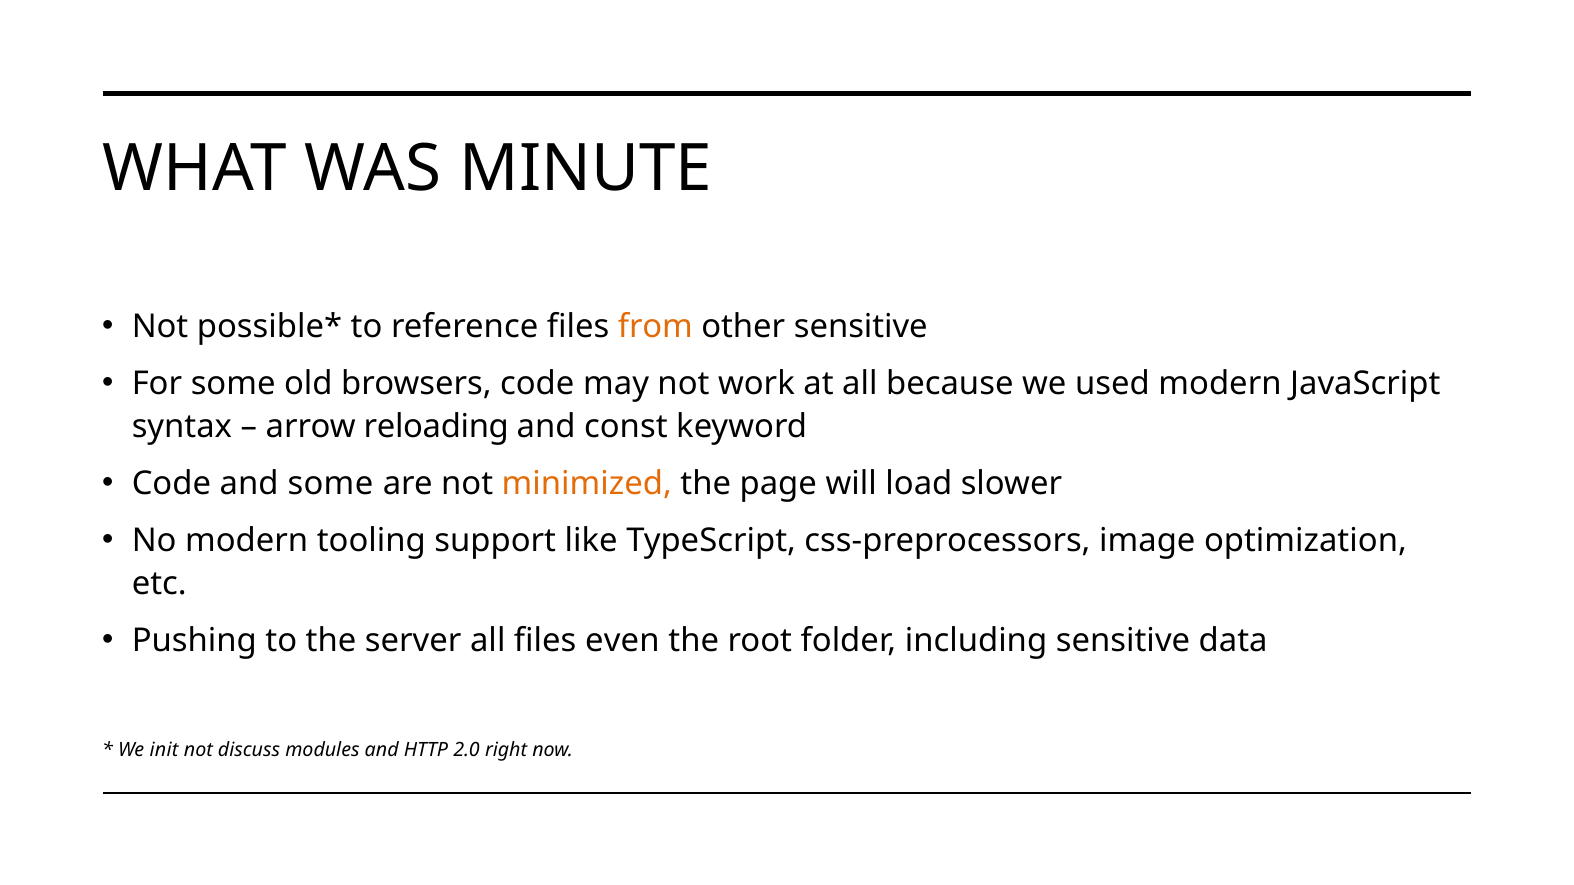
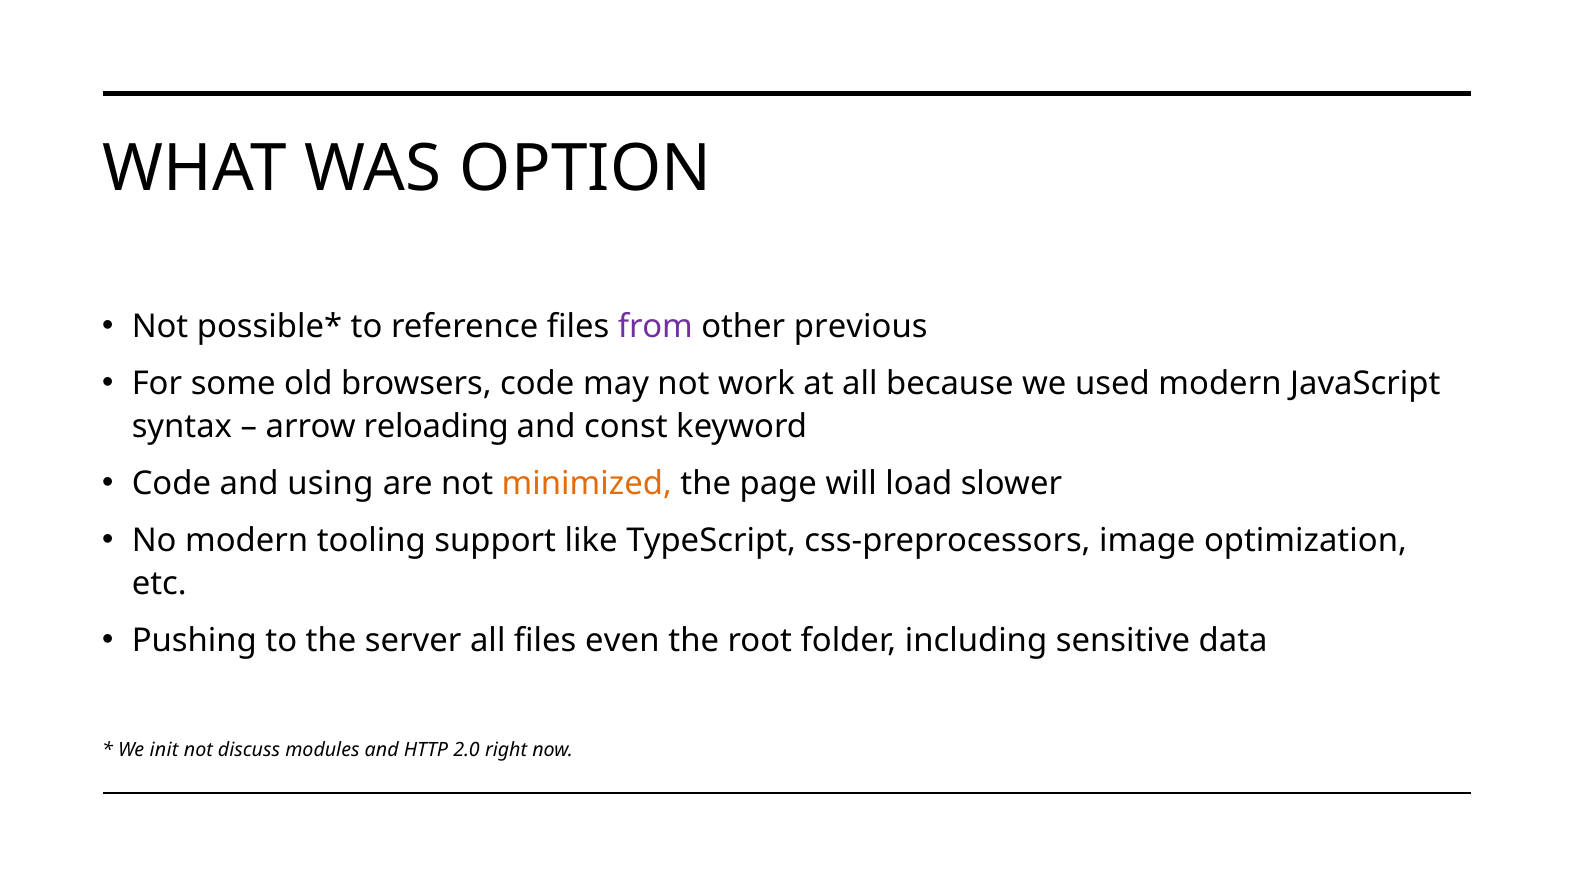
MINUTE: MINUTE -> OPTION (586, 169)
from colour: orange -> purple (655, 327)
other sensitive: sensitive -> previous (861, 327)
and some: some -> using (330, 484)
